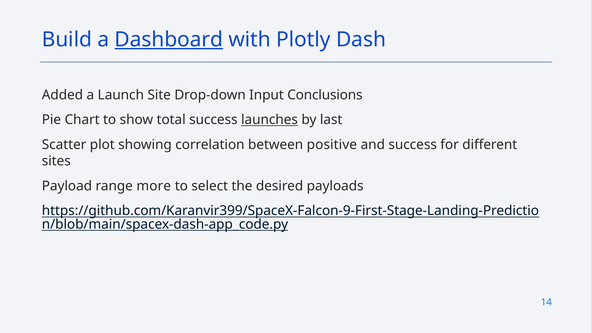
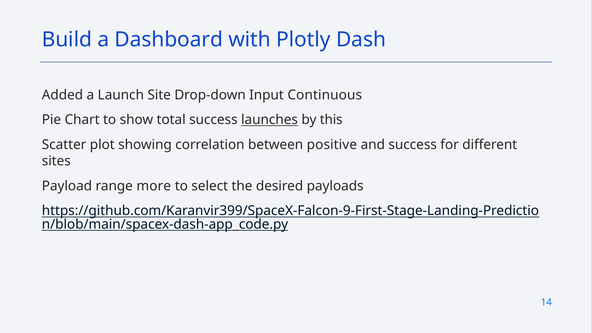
Dashboard underline: present -> none (169, 40)
Conclusions: Conclusions -> Continuous (325, 95)
last: last -> this (331, 120)
